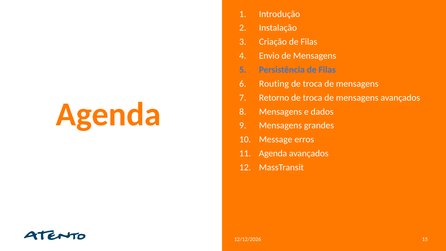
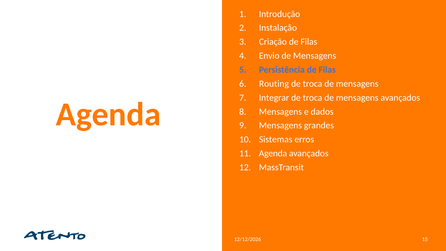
Retorno: Retorno -> Integrar (274, 98)
Message: Message -> Sistemas (276, 139)
